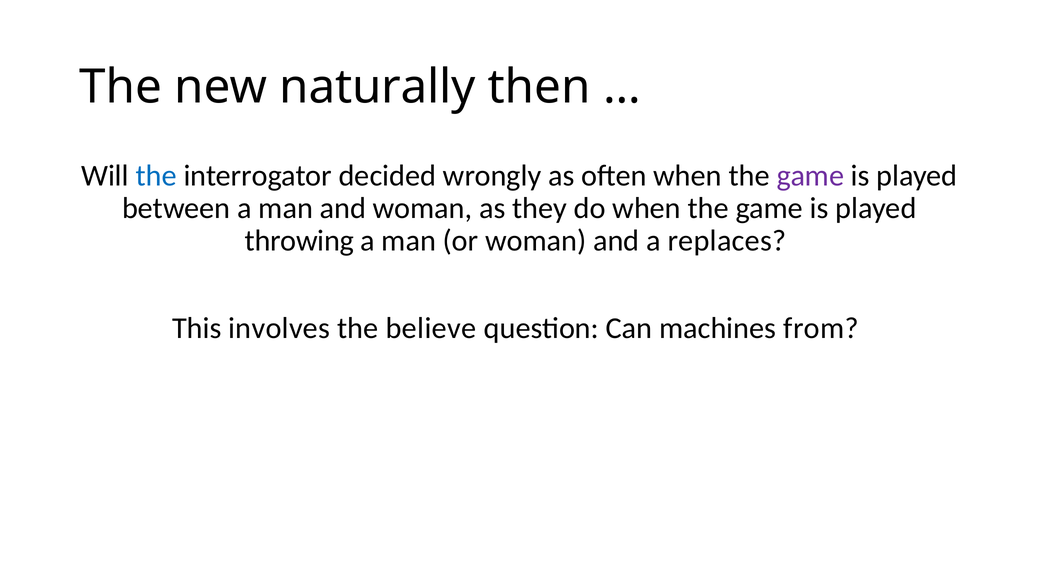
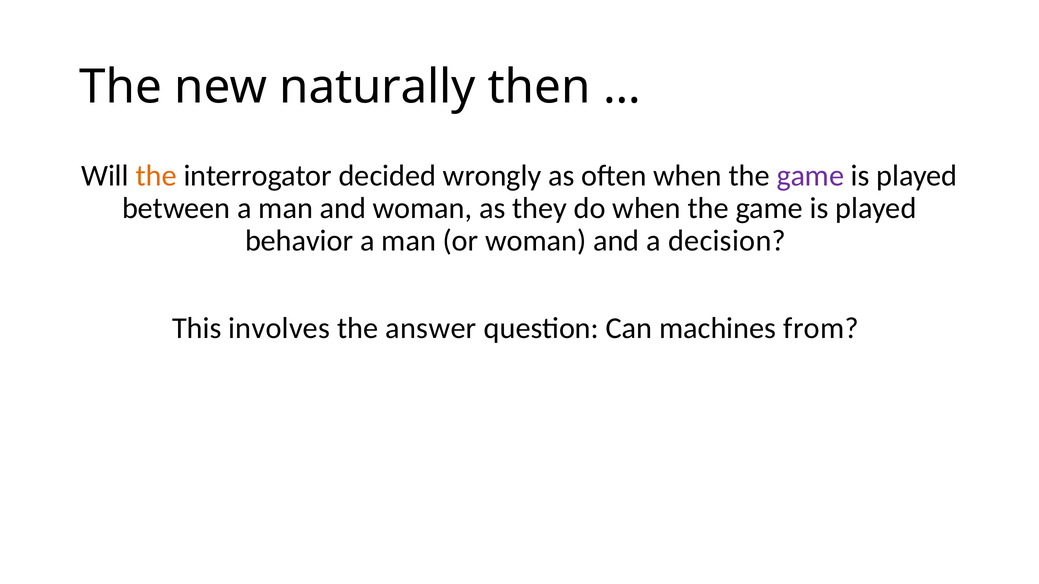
the colour: blue -> orange (156, 176)
throwing: throwing -> behavior (299, 241)
replaces: replaces -> decision (727, 241)
believe: believe -> answer (431, 328)
